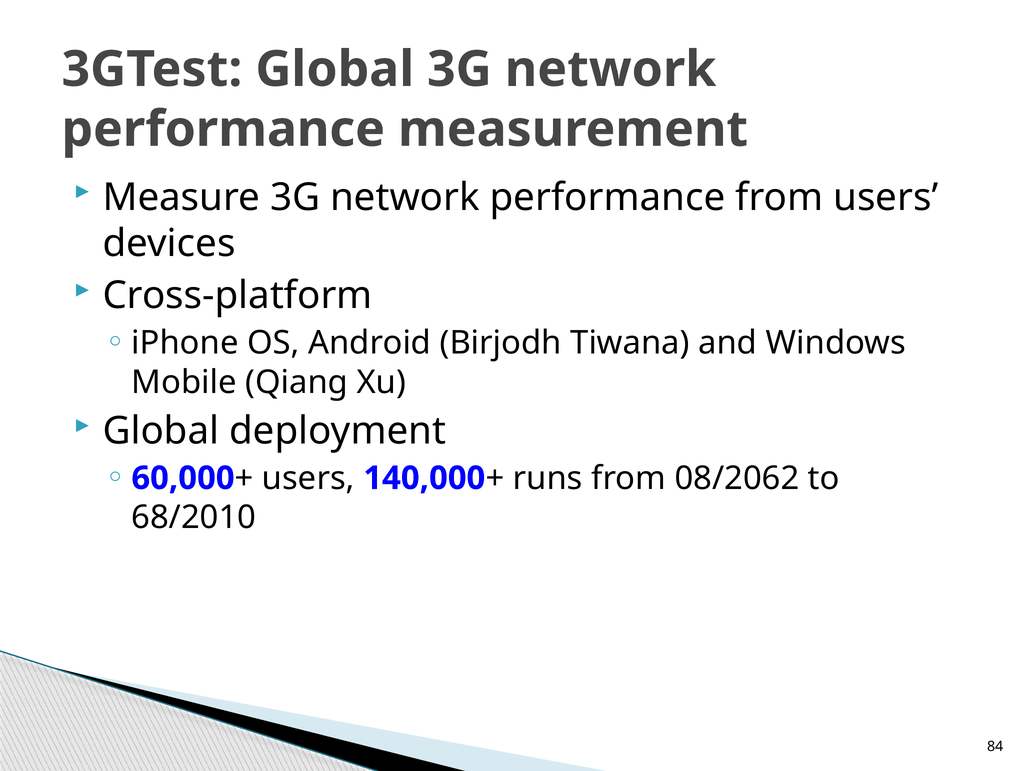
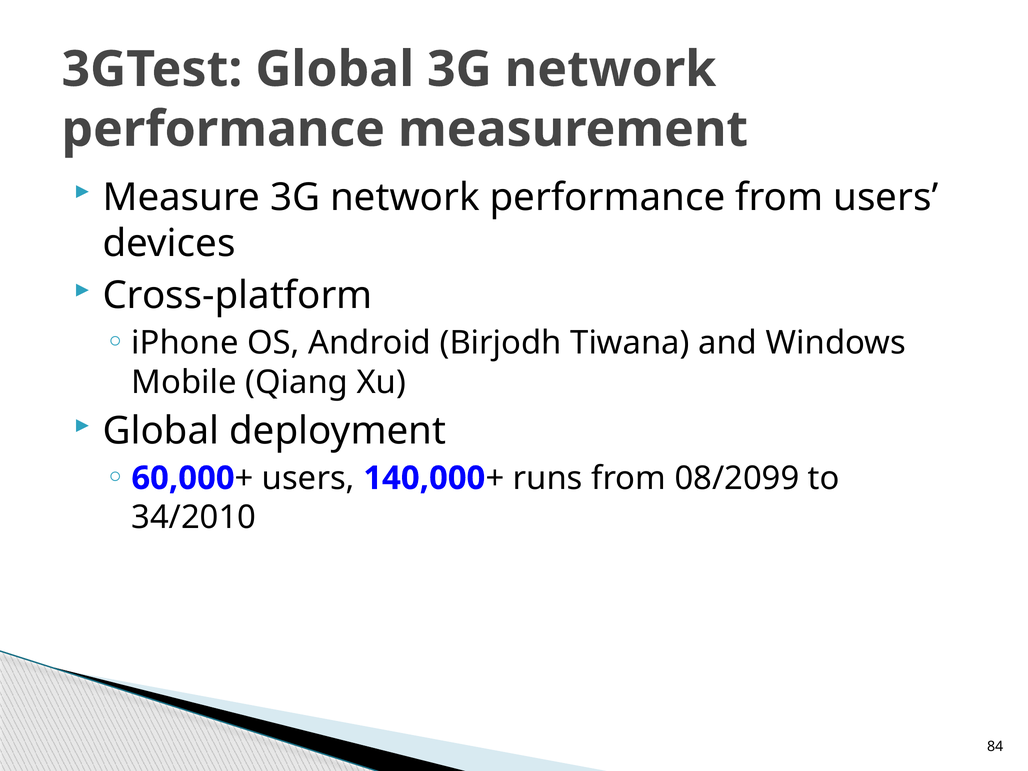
08/2062: 08/2062 -> 08/2099 (737, 478)
68/2010: 68/2010 -> 34/2010 (194, 518)
